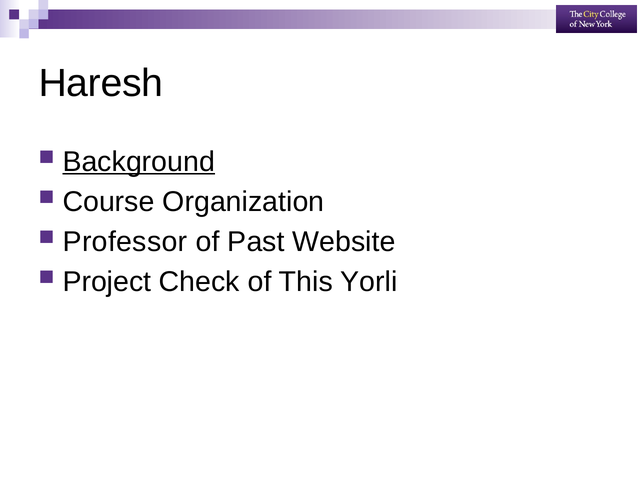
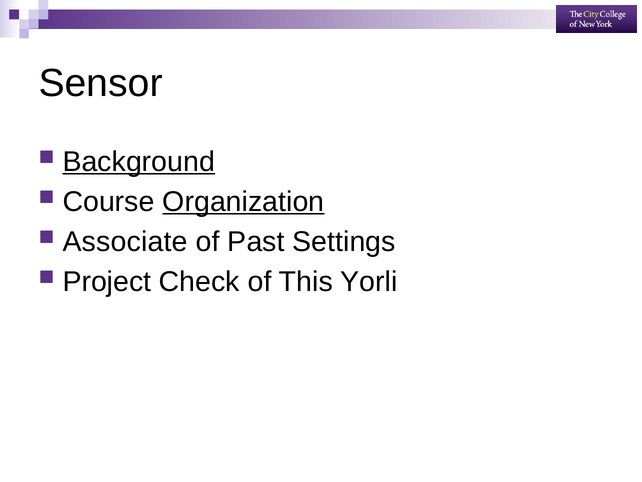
Haresh: Haresh -> Sensor (101, 83)
Organization underline: none -> present (243, 201)
Professor: Professor -> Associate (125, 241)
Website: Website -> Settings (344, 241)
